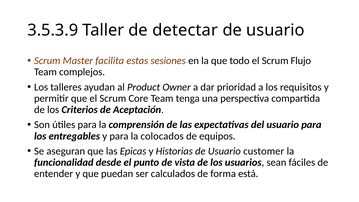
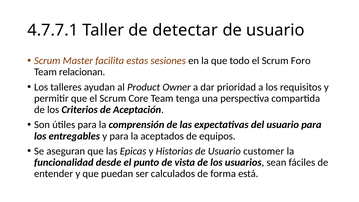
3.5.3.9: 3.5.3.9 -> 4.7.7.1 (53, 30)
Flujo: Flujo -> Foro (301, 61)
complejos: complejos -> relacionan (82, 72)
colocados: colocados -> aceptados (162, 136)
